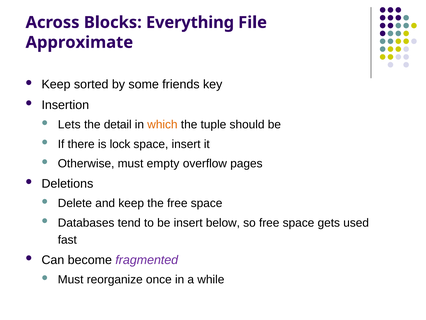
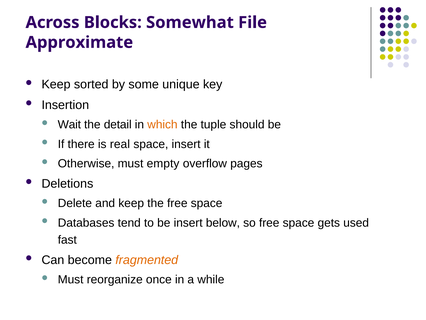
Everything: Everything -> Somewhat (190, 22)
friends: friends -> unique (181, 84)
Lets: Lets -> Wait (69, 124)
lock: lock -> real (120, 144)
fragmented colour: purple -> orange (147, 260)
